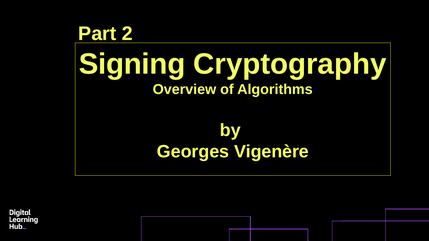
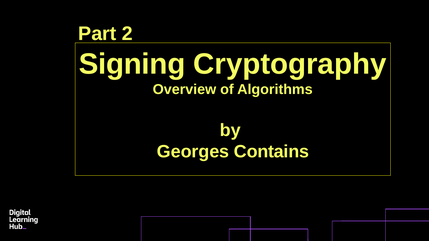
Vigenère: Vigenère -> Contains (272, 152)
